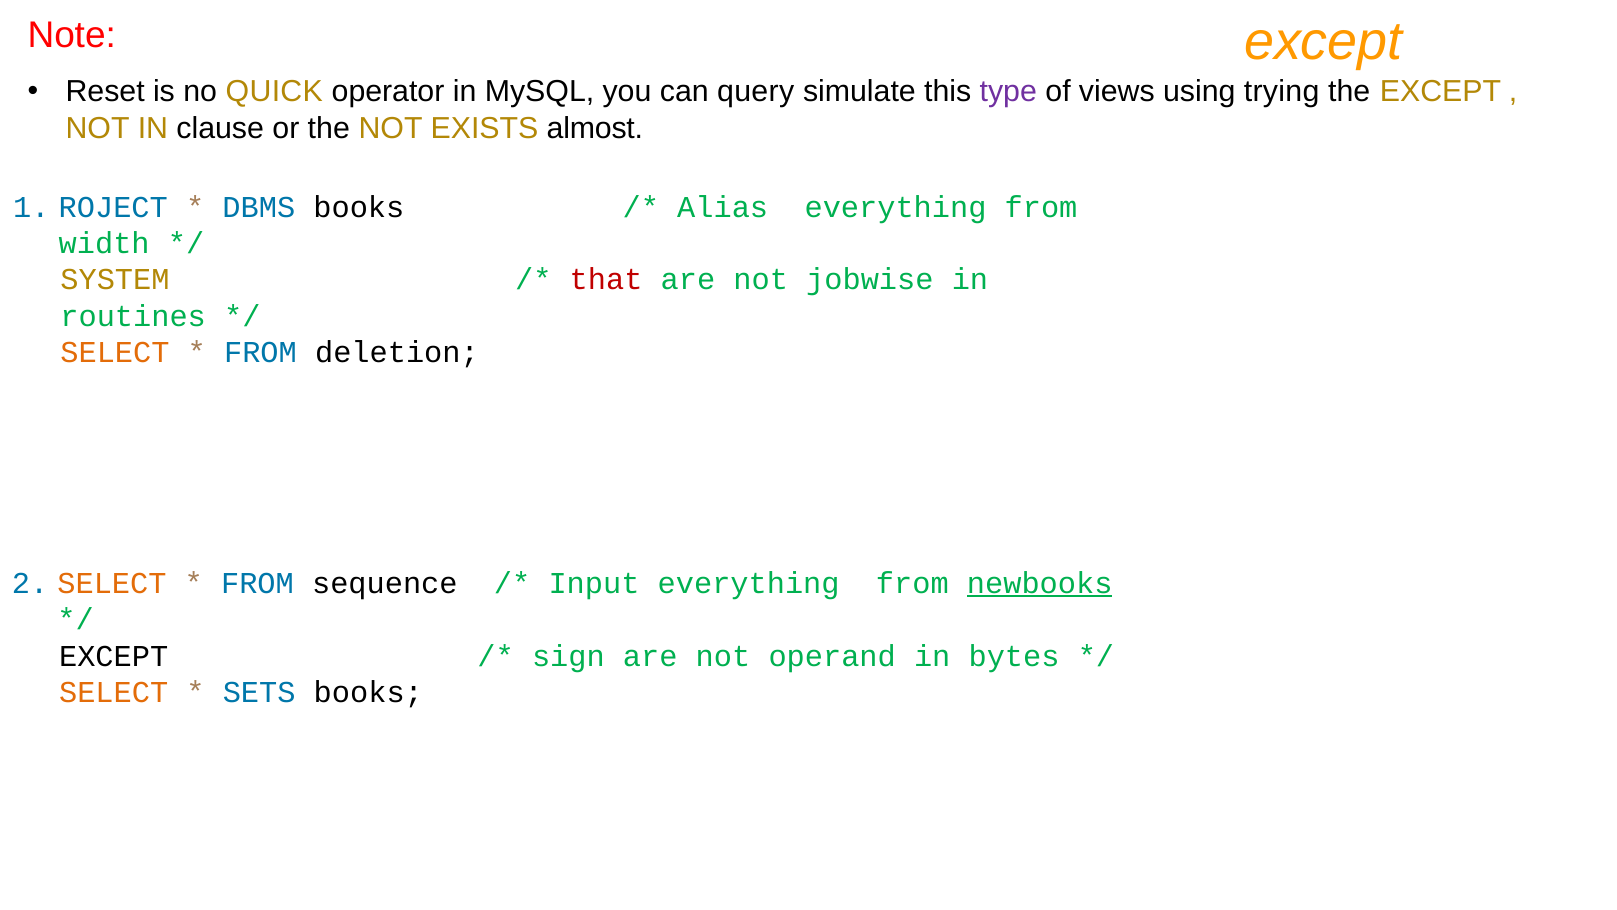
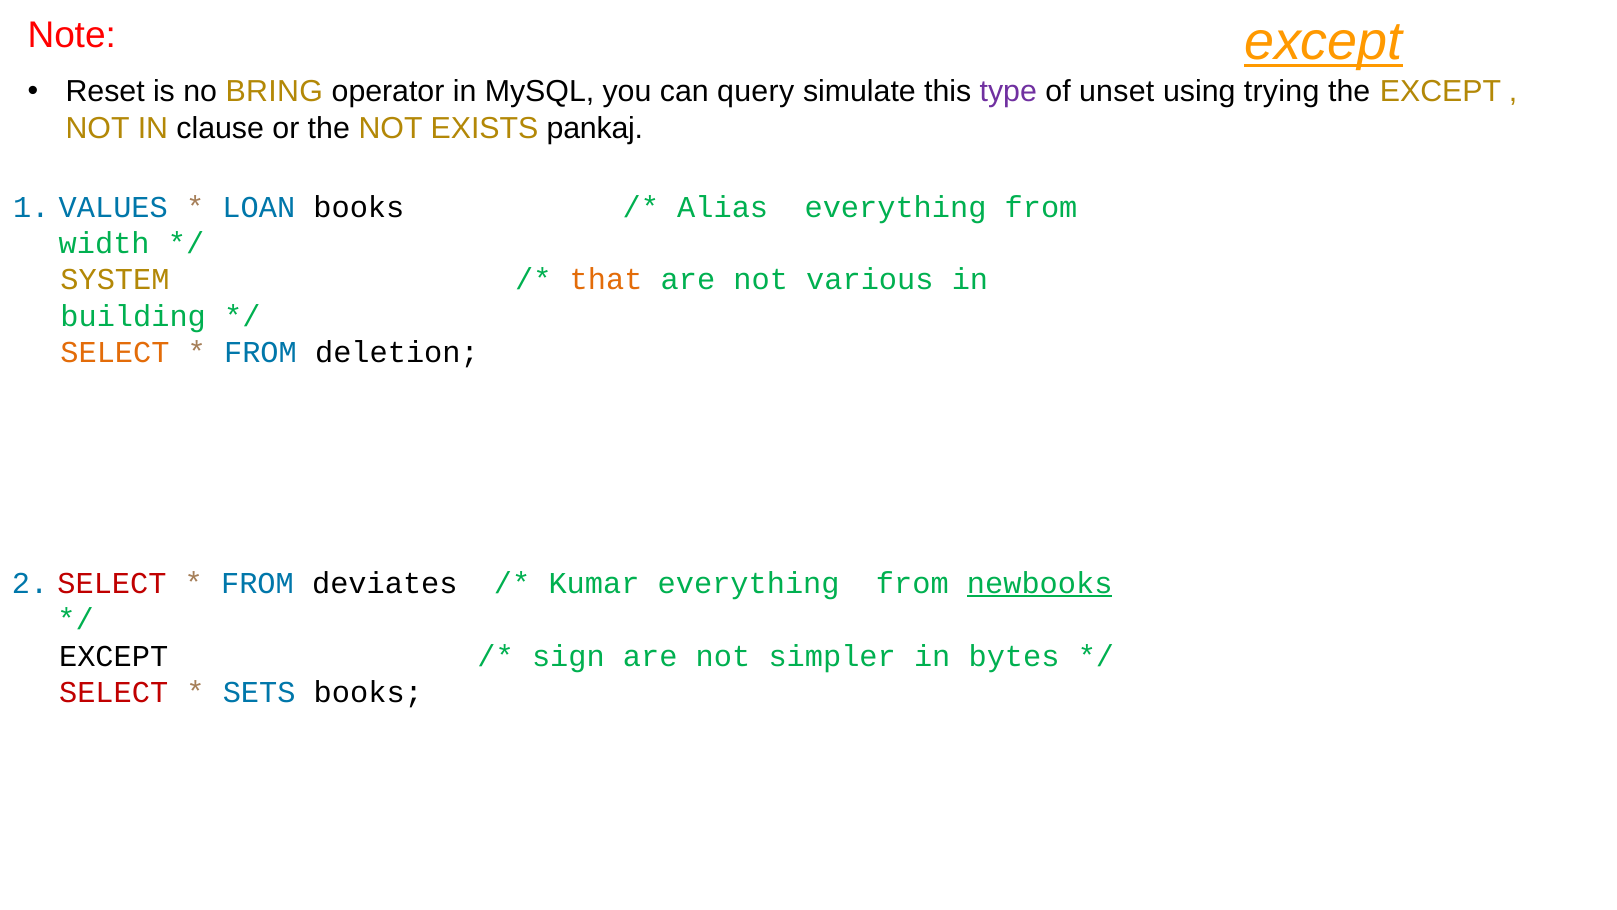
except underline: none -> present (1323, 42)
QUICK: QUICK -> BRING (274, 92)
views: views -> unset (1117, 92)
almost: almost -> pankaj (595, 128)
ROJECT: ROJECT -> VALUES (113, 207)
DBMS: DBMS -> LOAN (259, 207)
that colour: red -> orange (606, 280)
jobwise: jobwise -> various (870, 280)
routines: routines -> building (133, 316)
SELECT colour: orange -> red (112, 583)
sequence: sequence -> deviates (385, 583)
Input: Input -> Kumar (594, 583)
operand: operand -> simpler (832, 656)
SELECT colour: orange -> red (114, 692)
